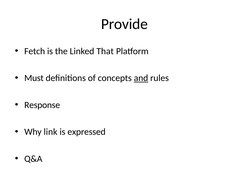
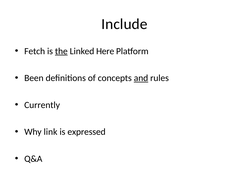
Provide: Provide -> Include (124, 24)
the underline: none -> present (61, 51)
That: That -> Here (105, 51)
Must: Must -> Been (34, 78)
Response: Response -> Currently (42, 105)
